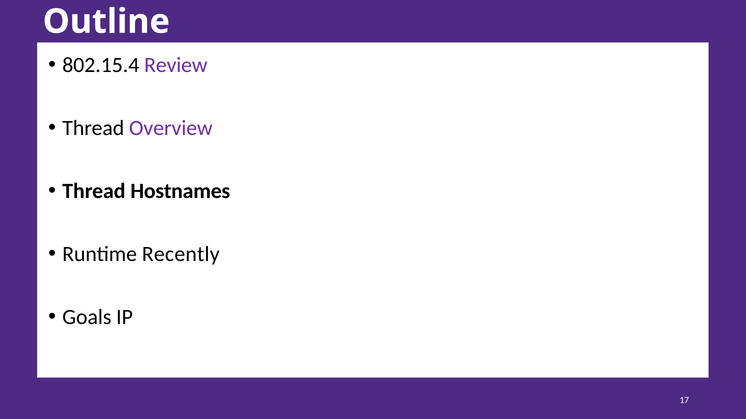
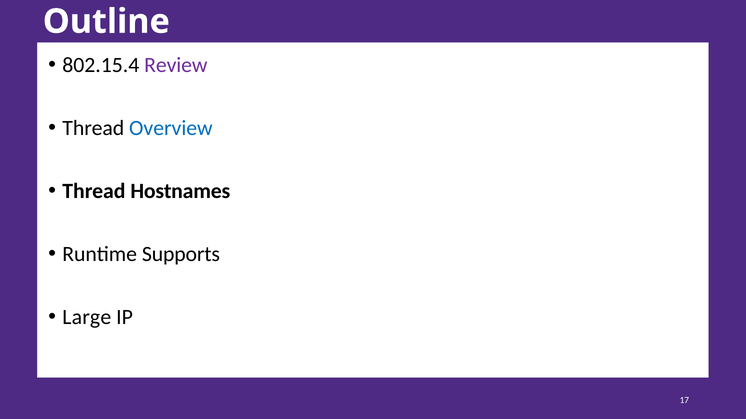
Overview colour: purple -> blue (171, 128)
Recently: Recently -> Supports (181, 254)
Goals: Goals -> Large (87, 317)
